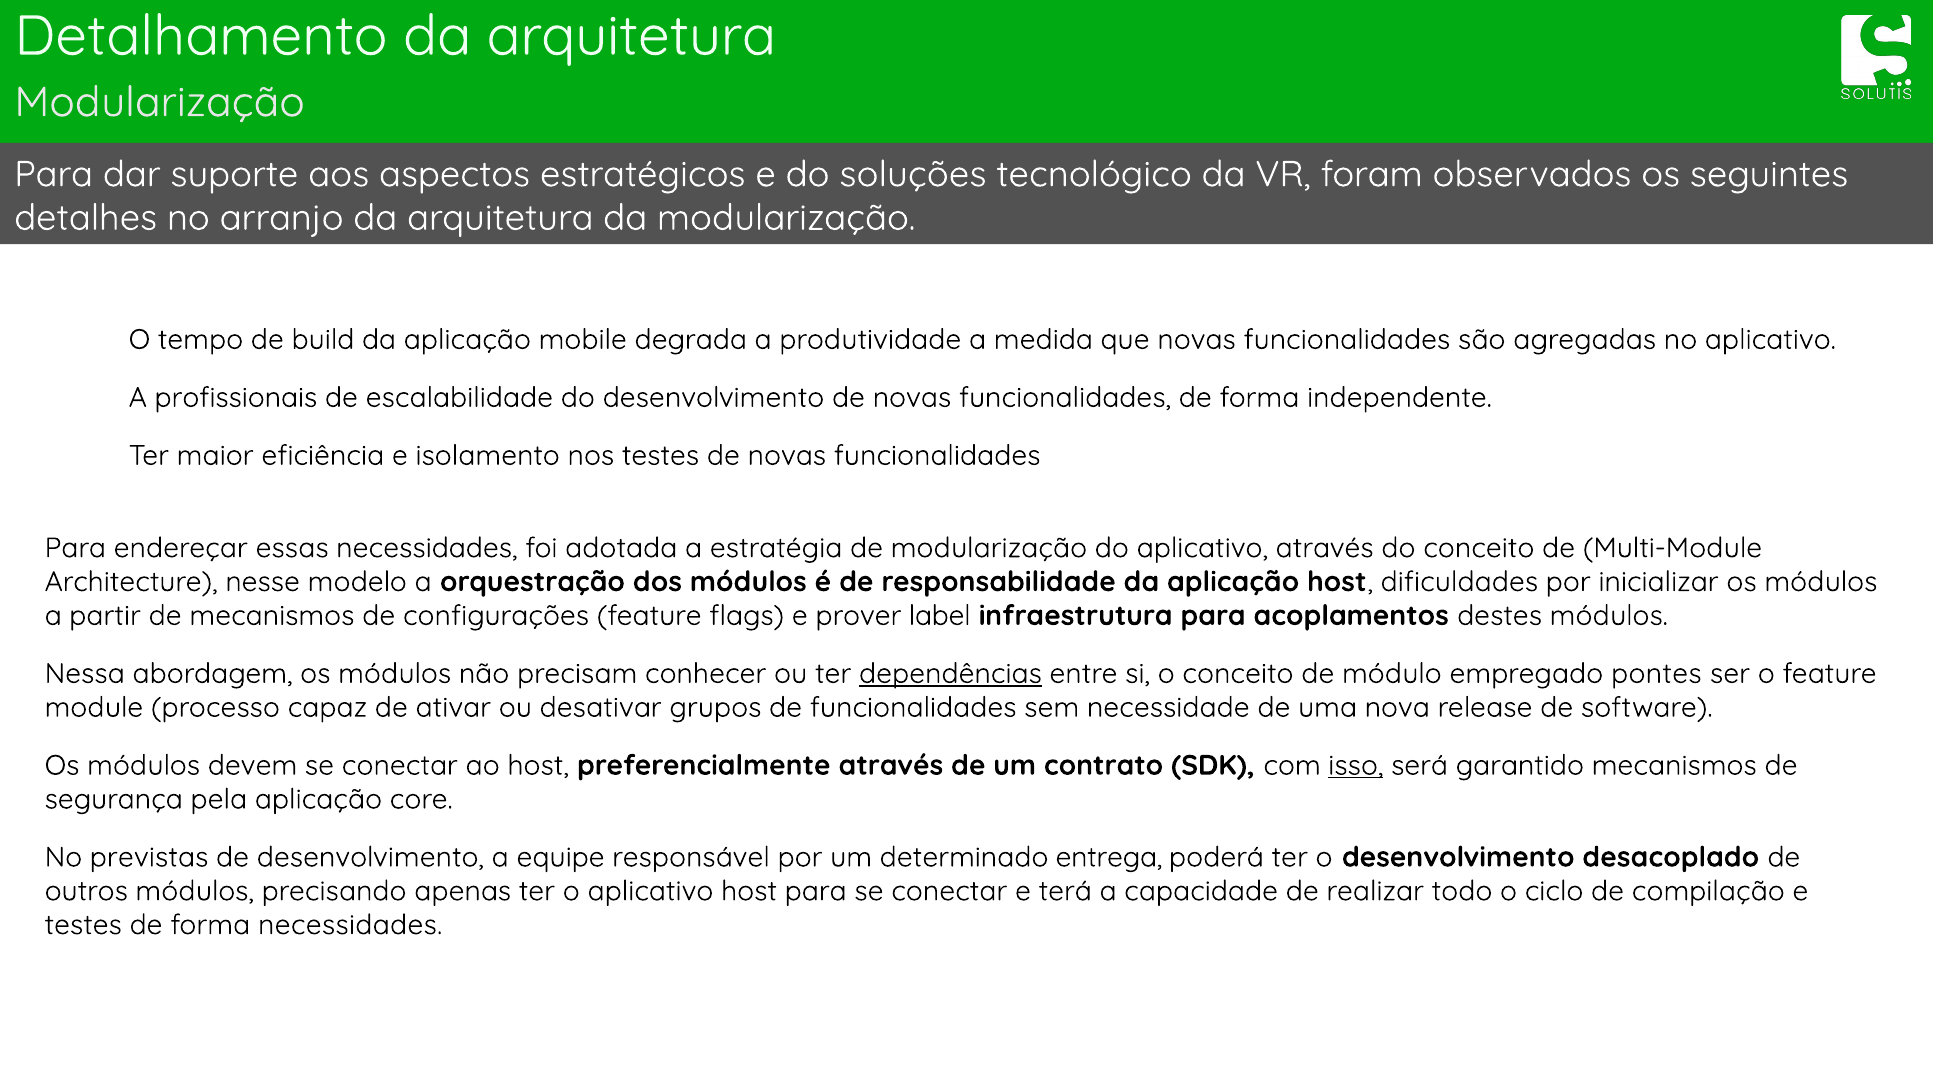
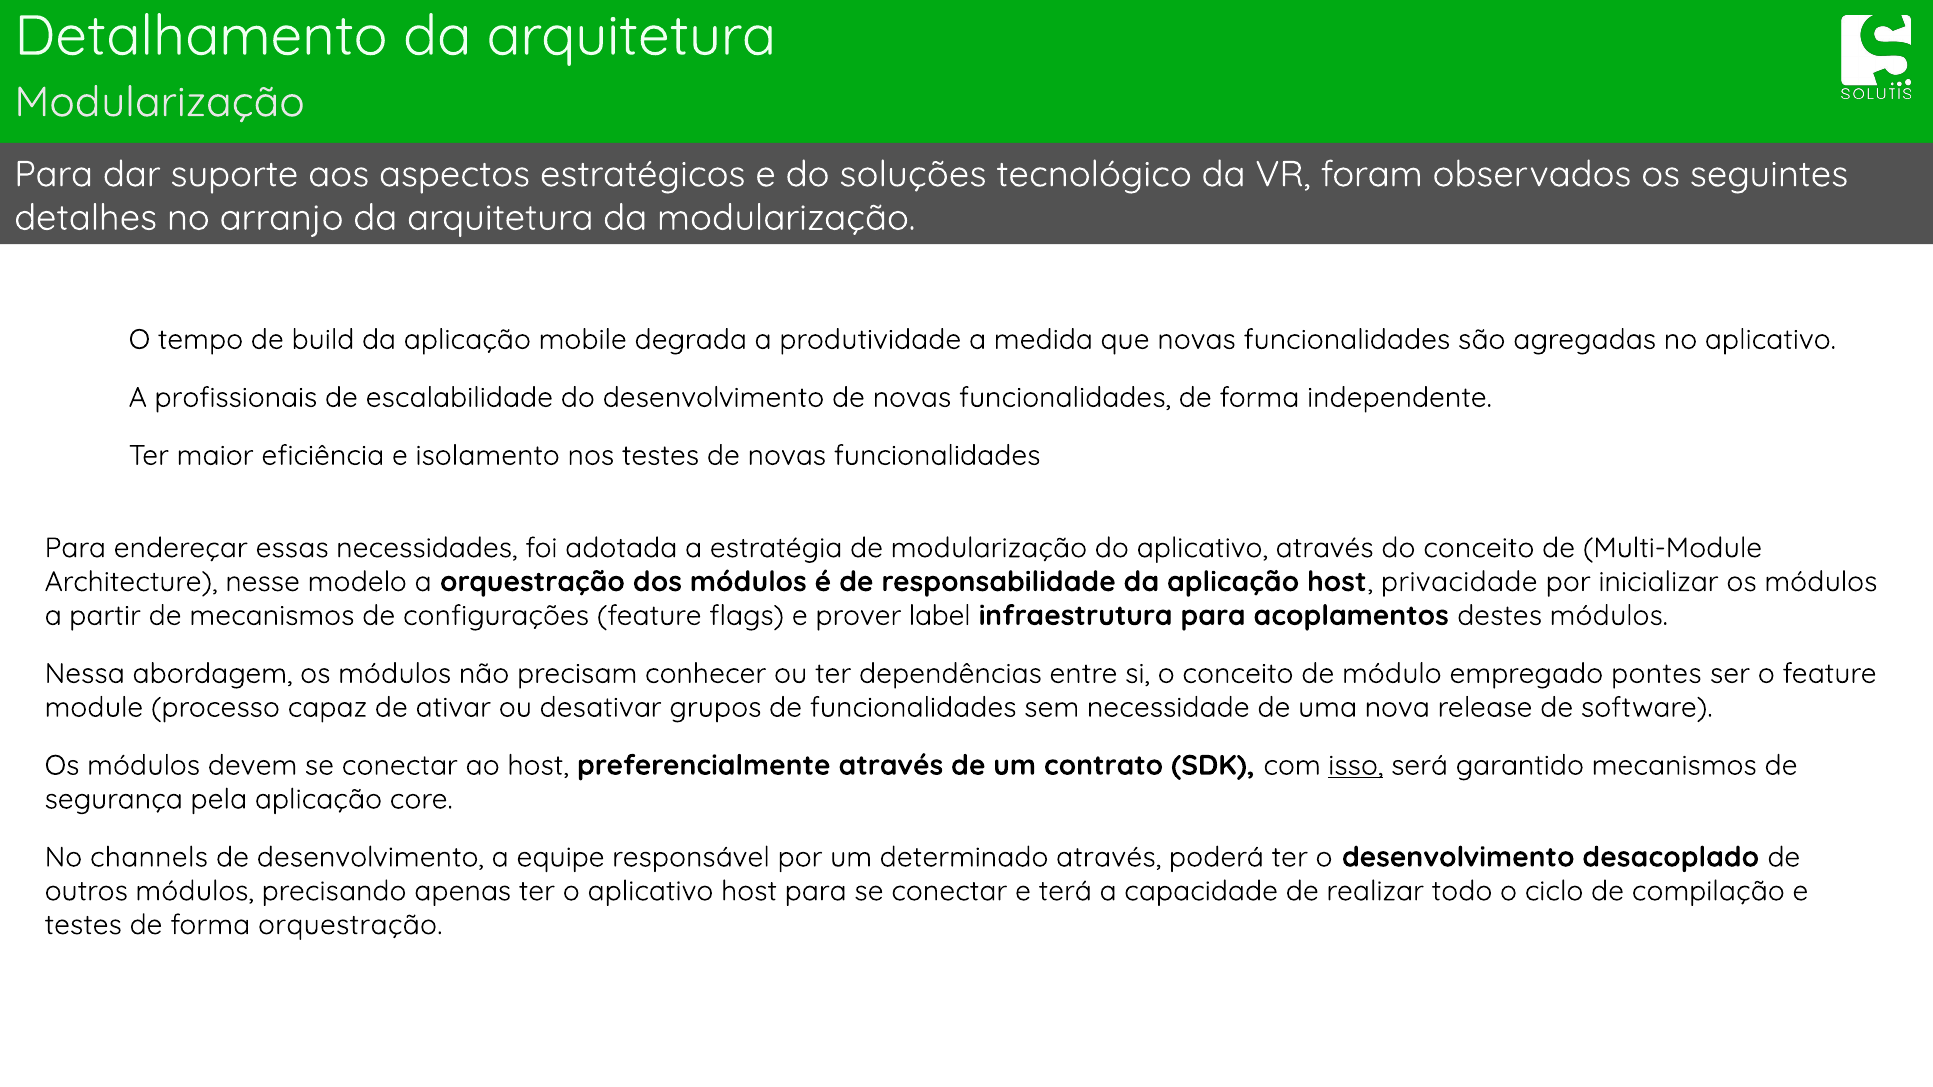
dificuldades: dificuldades -> privacidade (1459, 582)
dependências underline: present -> none (950, 674)
previstas: previstas -> channels (149, 857)
determinado entrega: entrega -> através (1109, 857)
forma necessidades: necessidades -> orquestração (350, 925)
